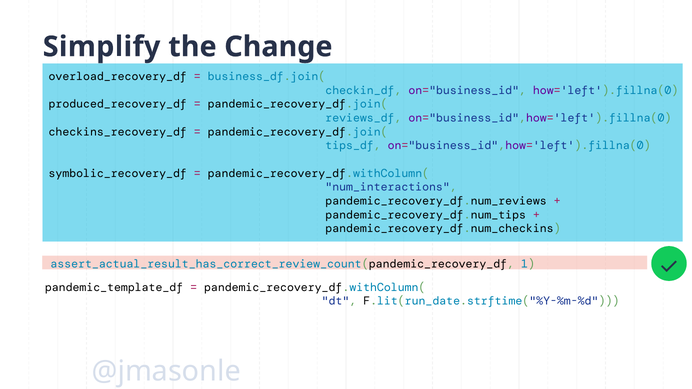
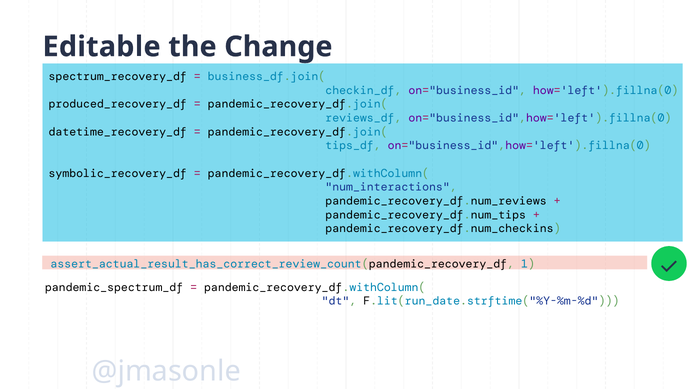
Simplify: Simplify -> Editable (102, 47)
overload_recovery_df: overload_recovery_df -> spectrum_recovery_df (118, 76)
checkins_recovery_df: checkins_recovery_df -> datetime_recovery_df (118, 132)
pandemic_template_df: pandemic_template_df -> pandemic_spectrum_df (114, 287)
